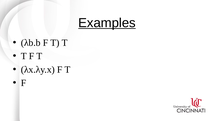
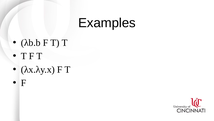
Examples underline: present -> none (107, 23)
